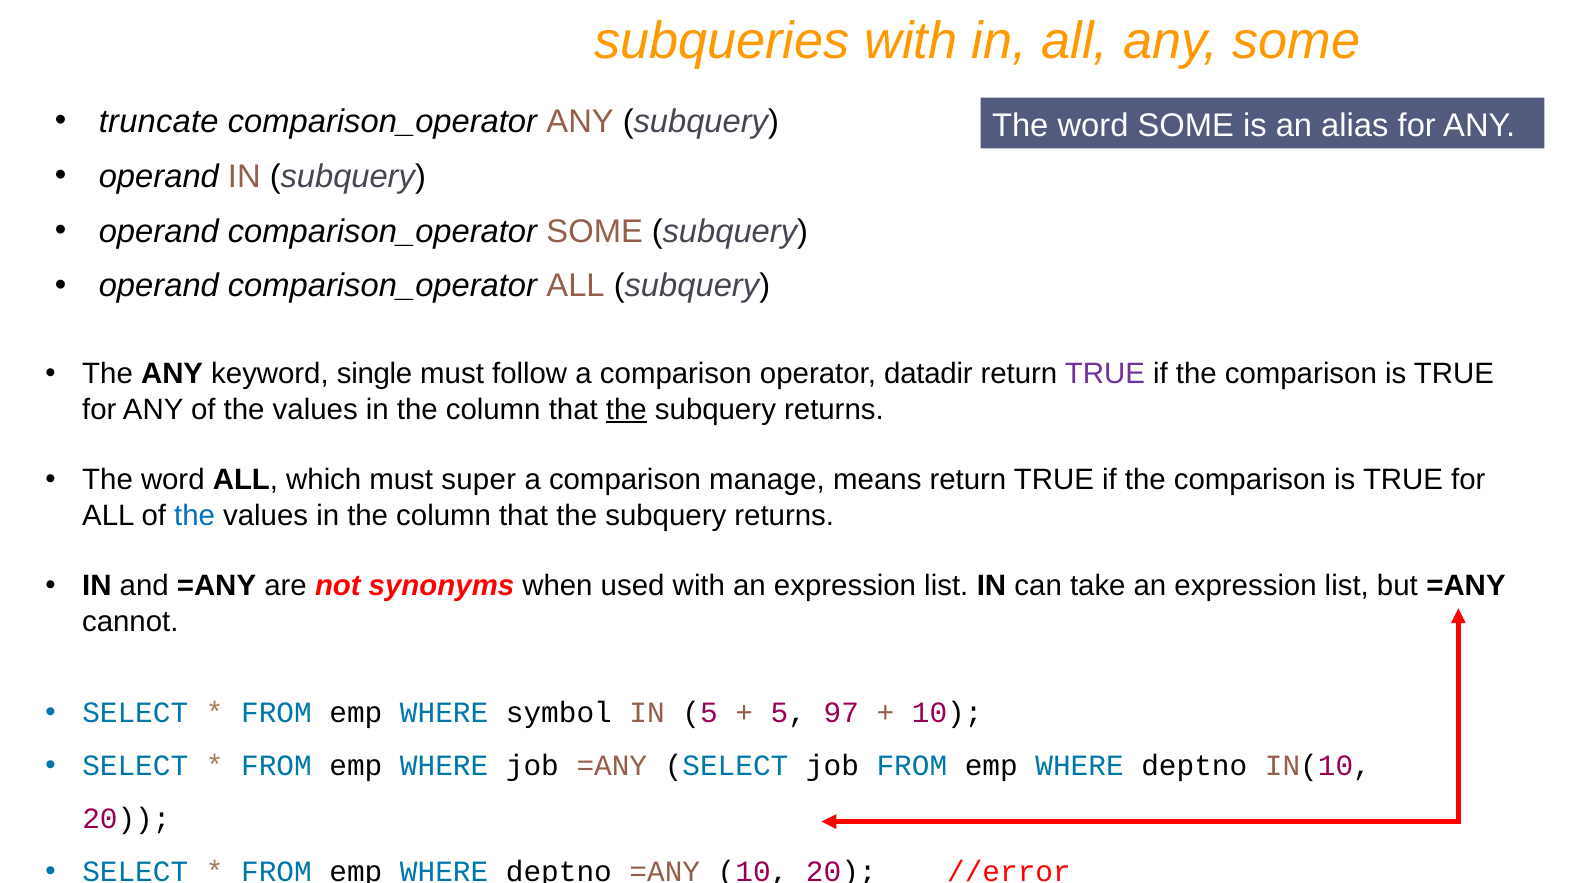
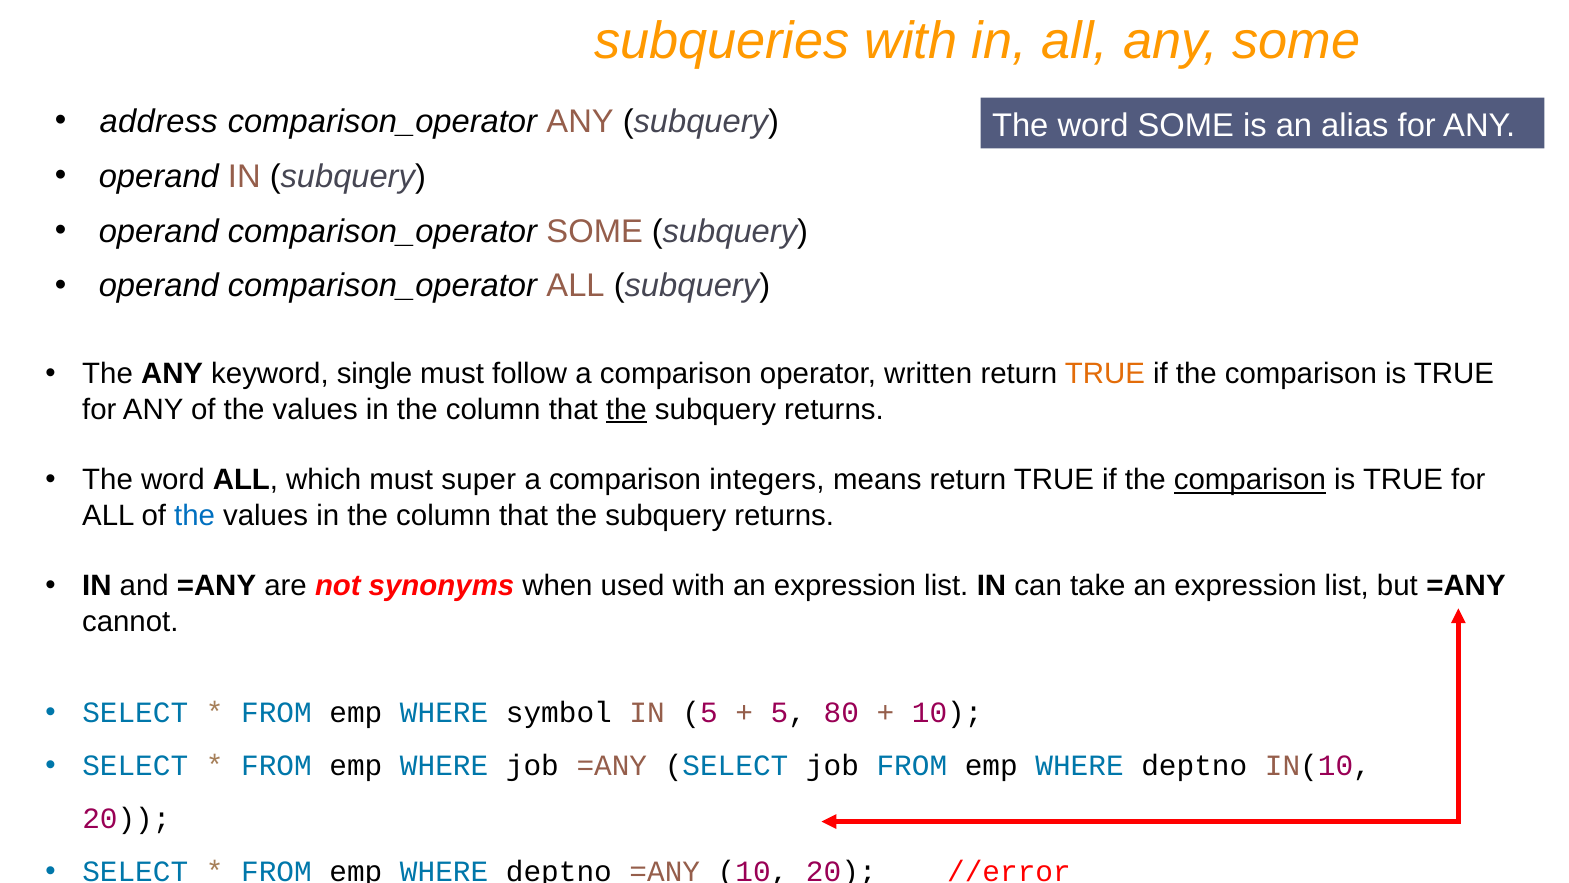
truncate: truncate -> address (159, 121)
datadir: datadir -> written (928, 374)
TRUE colour: purple -> orange (1105, 374)
manage: manage -> integers (767, 480)
comparison underline: none -> present (1250, 480)
97: 97 -> 80 (841, 713)
